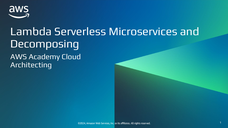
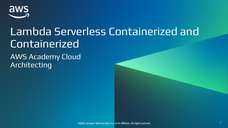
Serverless Microservices: Microservices -> Containerized (143, 32)
Decomposing: Decomposing -> Containerized (45, 44)
